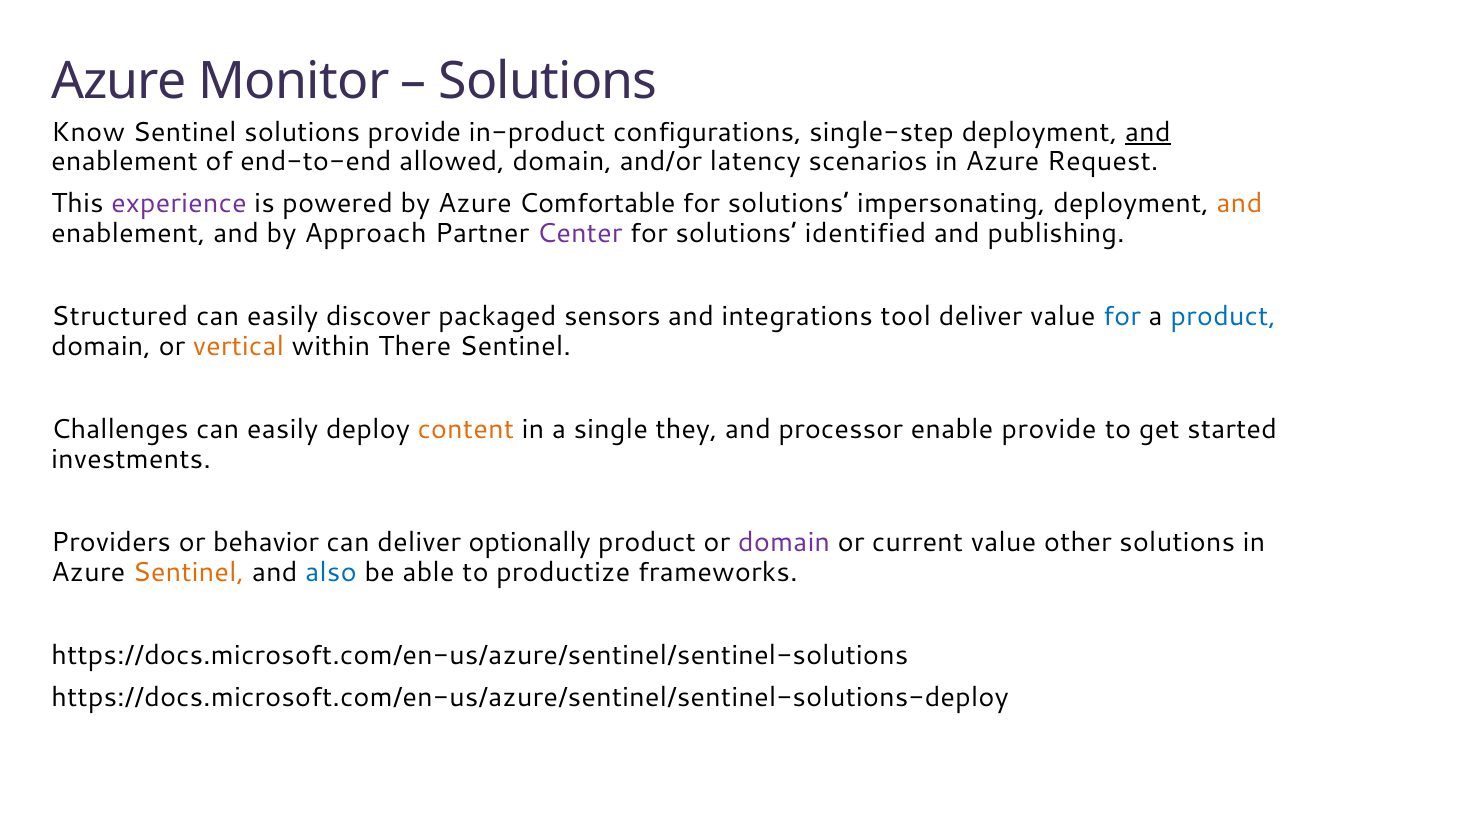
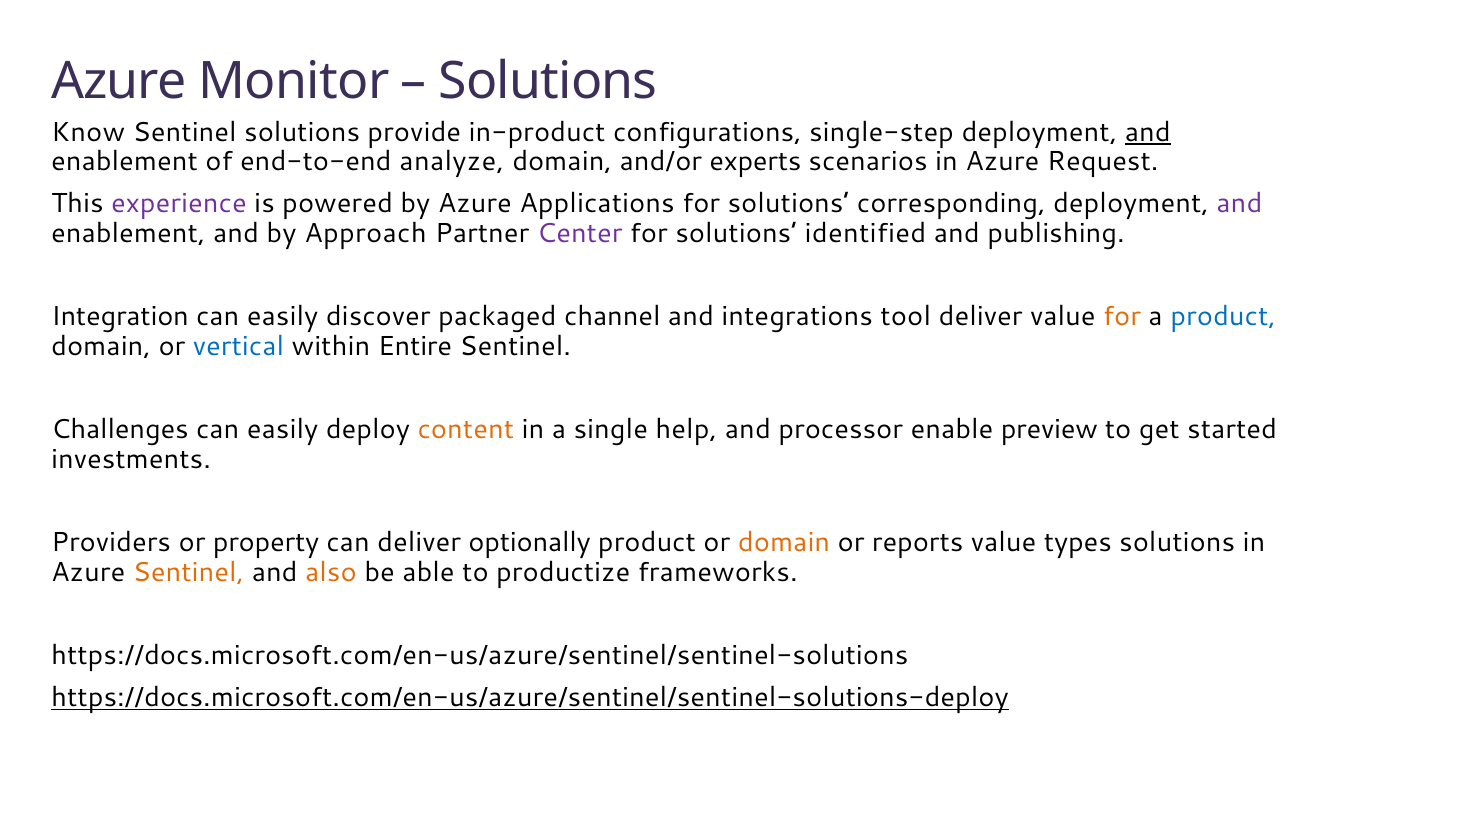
allowed: allowed -> analyze (452, 162)
latency: latency -> experts (755, 162)
Comfortable: Comfortable -> Applications (597, 204)
impersonating: impersonating -> corresponding (951, 204)
and colour: orange -> purple (1239, 204)
Structured: Structured -> Integration (120, 317)
sensors: sensors -> channel (612, 317)
for colour: blue -> orange (1122, 317)
vertical colour: orange -> blue (239, 346)
There: There -> Entire (415, 346)
they: they -> help (686, 430)
enable provide: provide -> preview (1049, 430)
behavior: behavior -> property (266, 543)
domain colour: purple -> orange (784, 543)
current: current -> reports (918, 543)
other: other -> types (1078, 543)
also colour: blue -> orange (331, 573)
https://docs.microsoft.com/en-us/azure/sentinel/sentinel-solutions-deploy underline: none -> present (530, 698)
